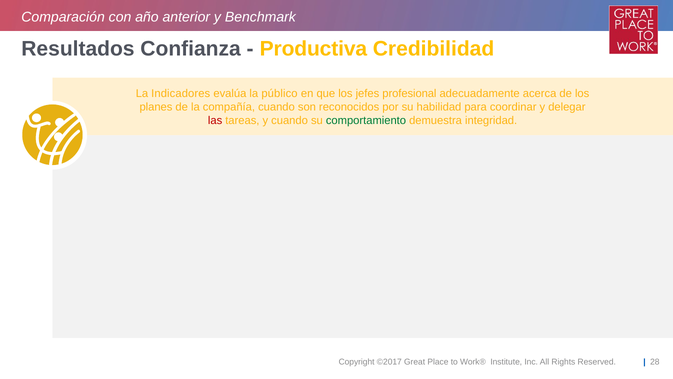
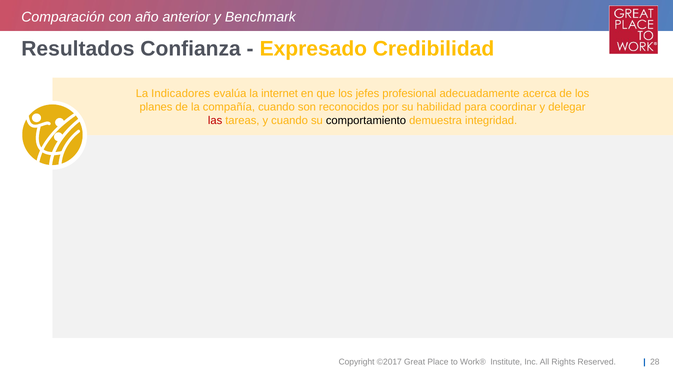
Productiva: Productiva -> Expresado (313, 49)
público: público -> internet (280, 94)
comportamiento colour: green -> black (366, 121)
